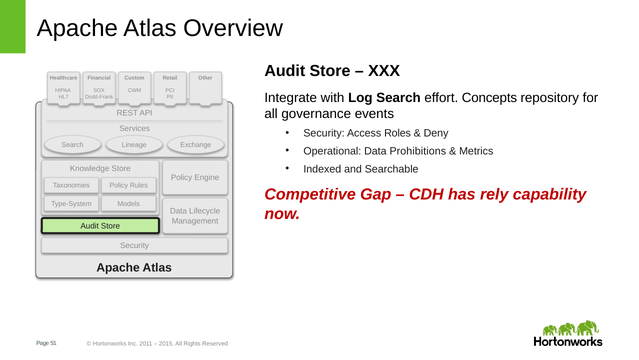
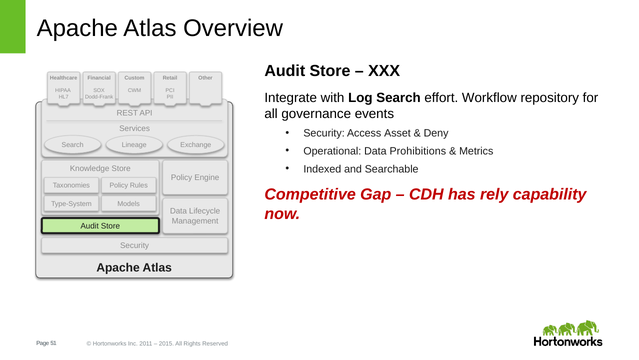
Concepts: Concepts -> Workflow (489, 98)
Roles: Roles -> Asset (397, 133)
